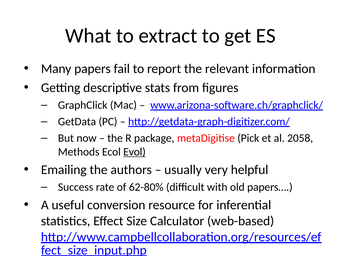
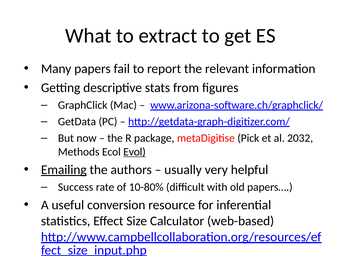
2058: 2058 -> 2032 (300, 138)
Emailing underline: none -> present (64, 170)
62-80%: 62-80% -> 10-80% (146, 187)
